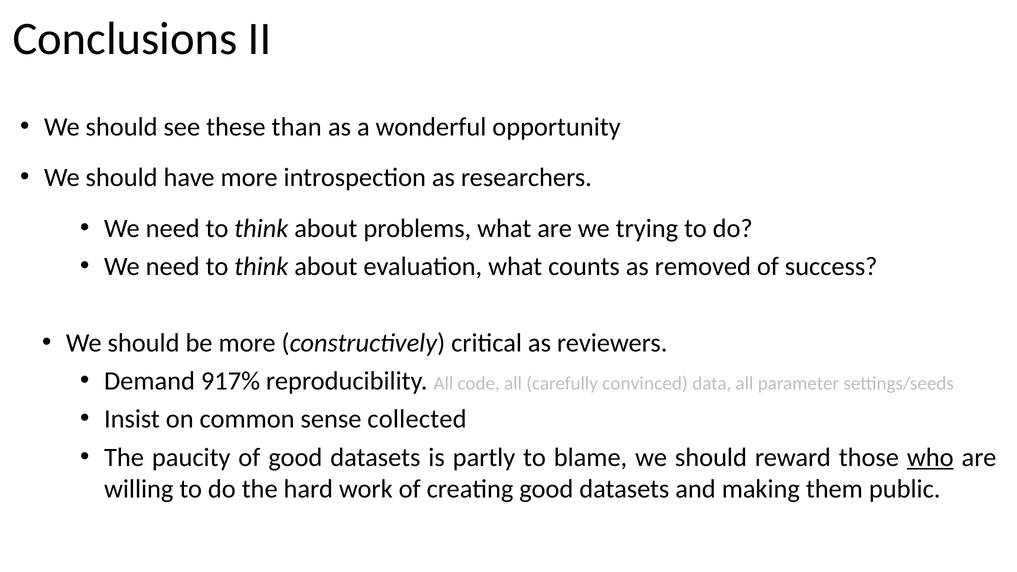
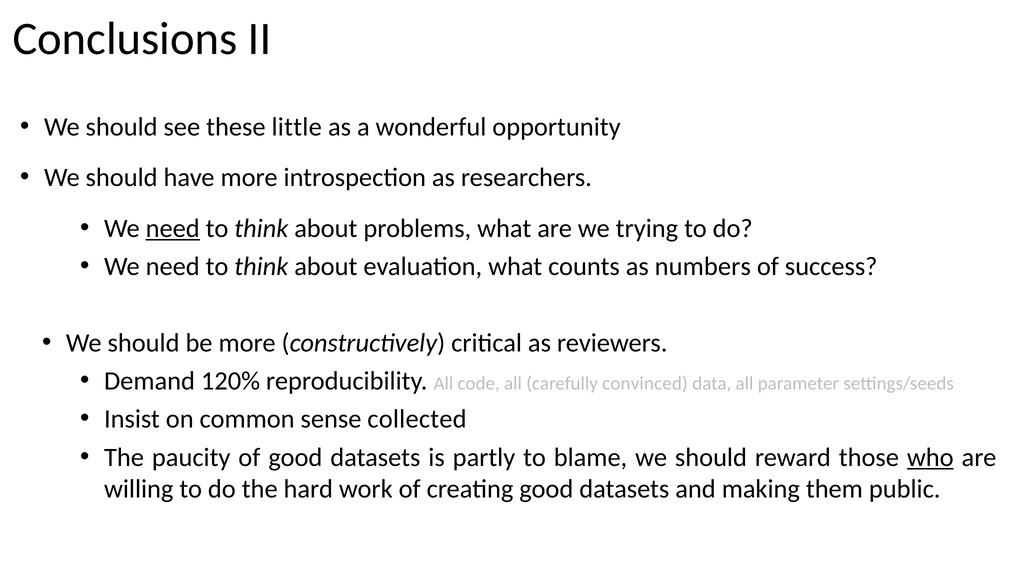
than: than -> little (297, 127)
need underline: none -> present (173, 229)
removed: removed -> numbers (703, 267)
917%: 917% -> 120% (231, 381)
